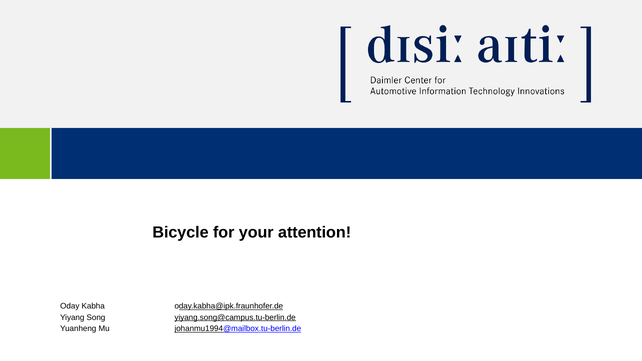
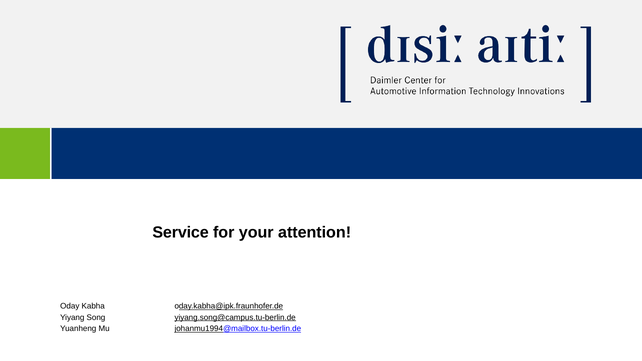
Bicycle: Bicycle -> Service (181, 232)
